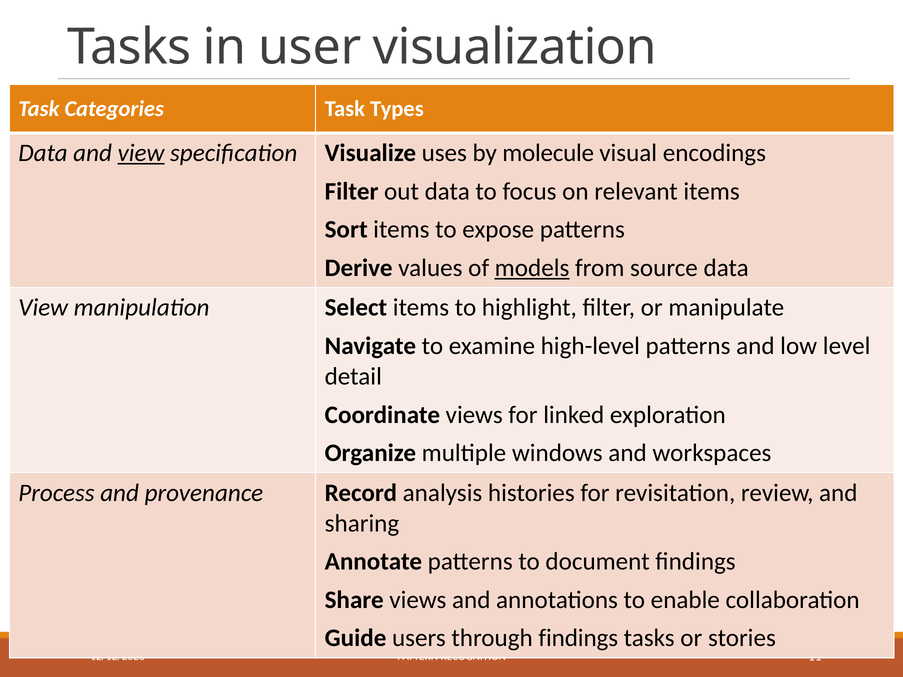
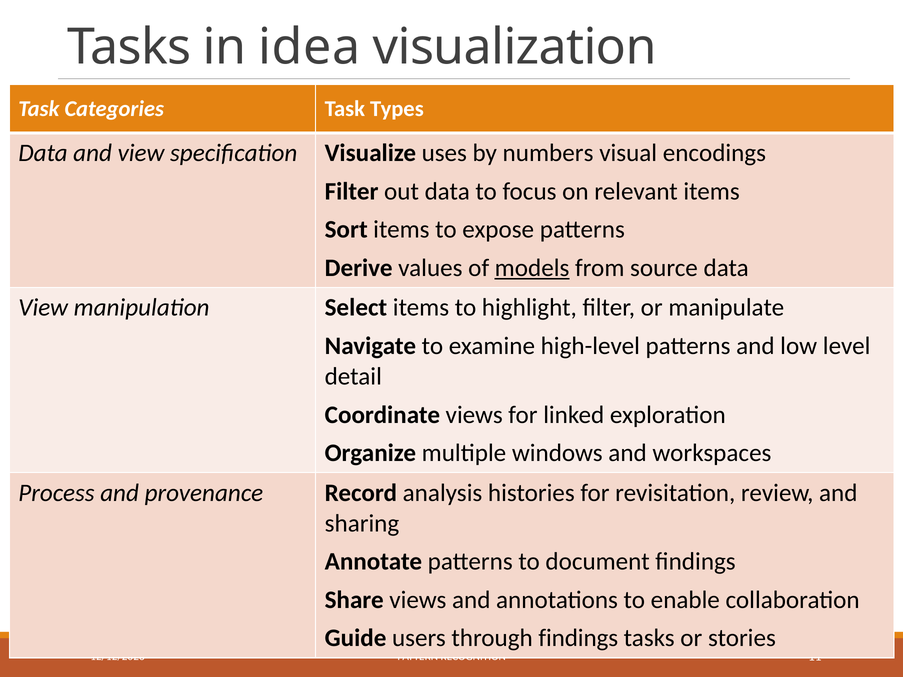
user: user -> idea (309, 47)
view underline: present -> none (141, 153)
molecule: molecule -> numbers (548, 153)
